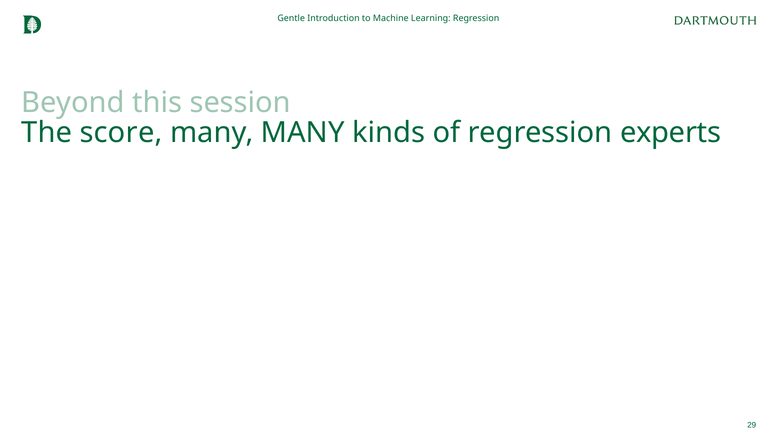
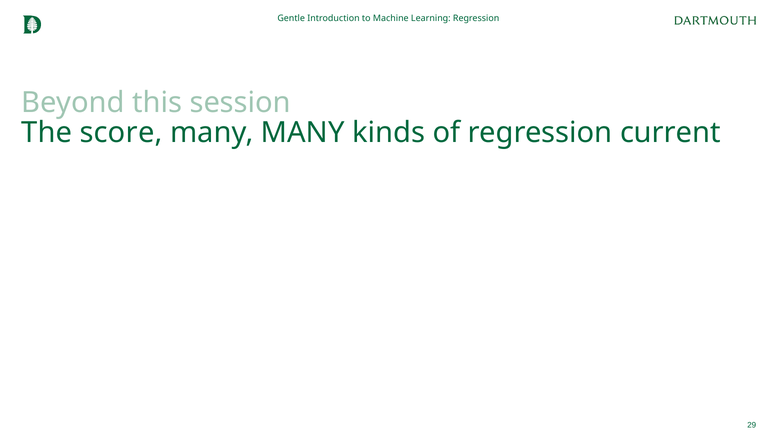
experts: experts -> current (670, 133)
